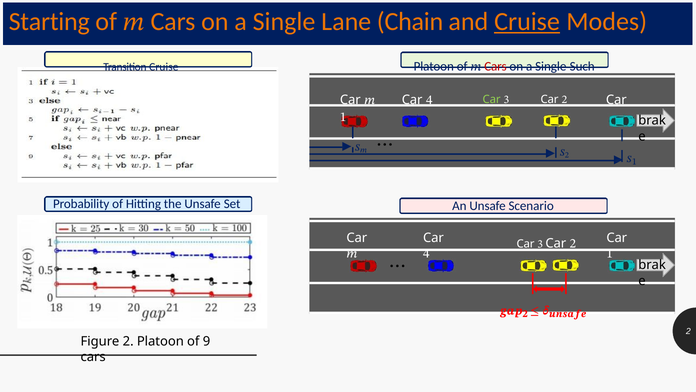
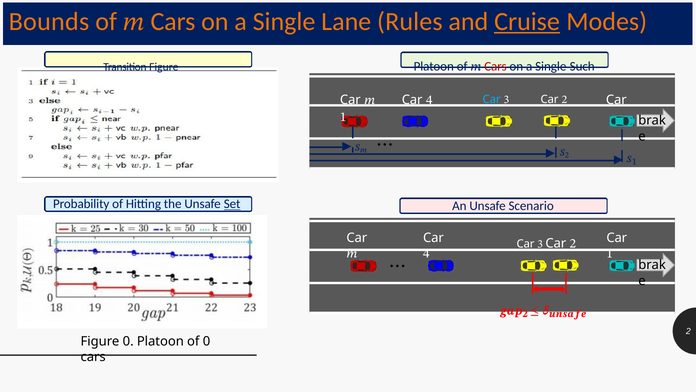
Starting: Starting -> Bounds (49, 21)
Chain: Chain -> Rules (410, 21)
Cruise: Cruise -> Figure (164, 67)
Car colour: light green -> light blue (492, 99)
Set underline: none -> present (232, 204)
Figure 2: 2 -> 0 (128, 341)
of 9: 9 -> 0 (207, 341)
